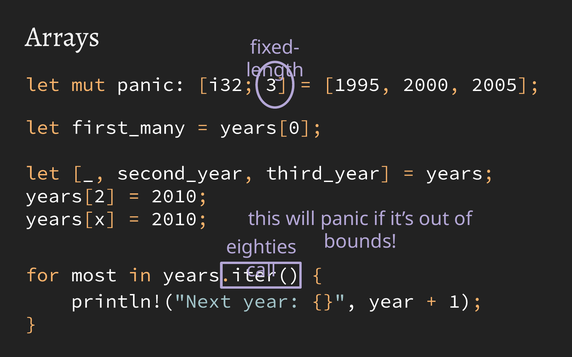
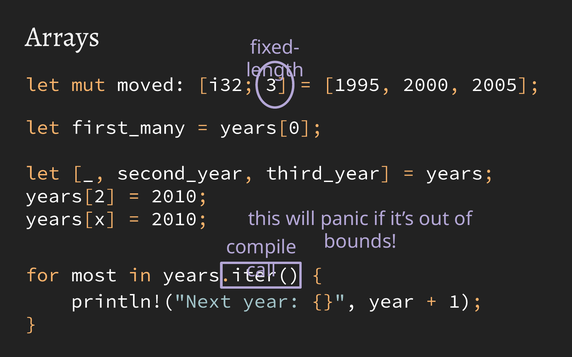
mut panic: panic -> moved (151, 85)
eighties: eighties -> compile (261, 248)
